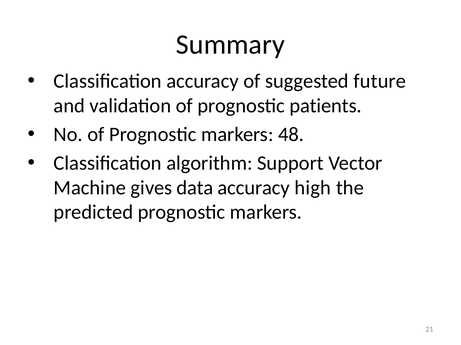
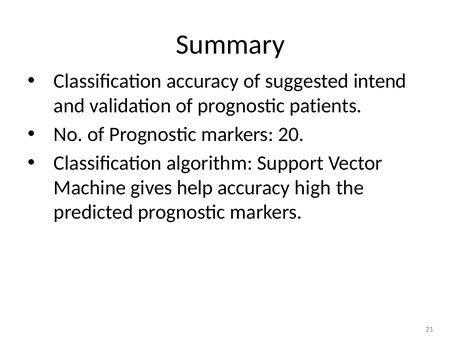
future: future -> intend (380, 81)
48: 48 -> 20 (291, 135)
data: data -> help (195, 188)
